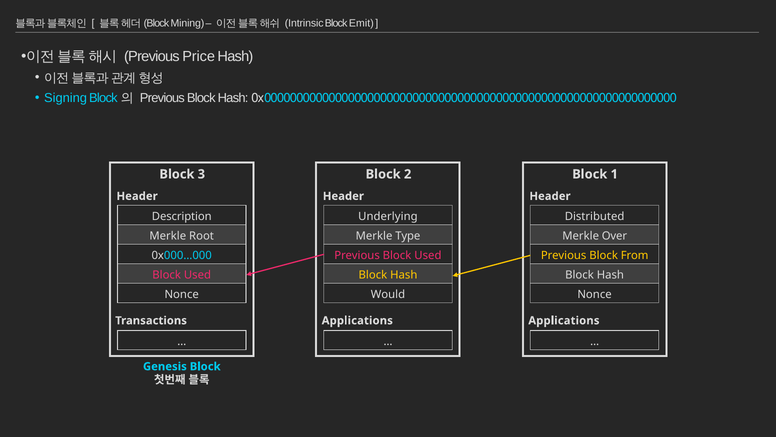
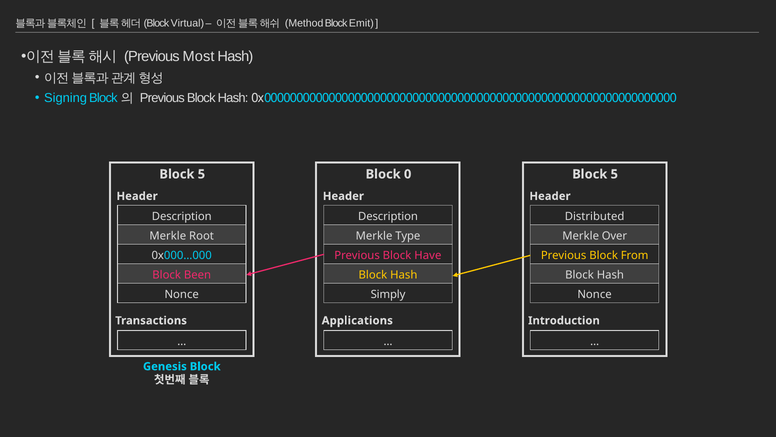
Mining: Mining -> Virtual (187, 23)
Intrinsic: Intrinsic -> Method (304, 23)
Price: Price -> Most (199, 56)
3: 3 -> 5 (201, 174)
2: 2 -> 0 (408, 174)
1: 1 -> 5 (614, 174)
Underlying: Underlying -> Description (388, 216)
Previous Block Used: Used -> Have (428, 255)
Used: Used -> Been (198, 275)
Would: Would -> Simply (388, 294)
Applications: Applications -> Introduction (564, 320)
